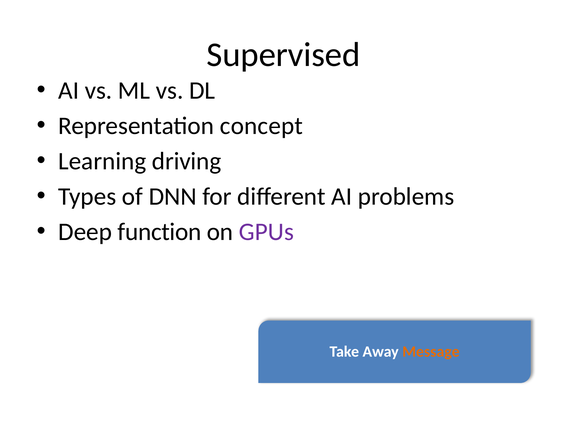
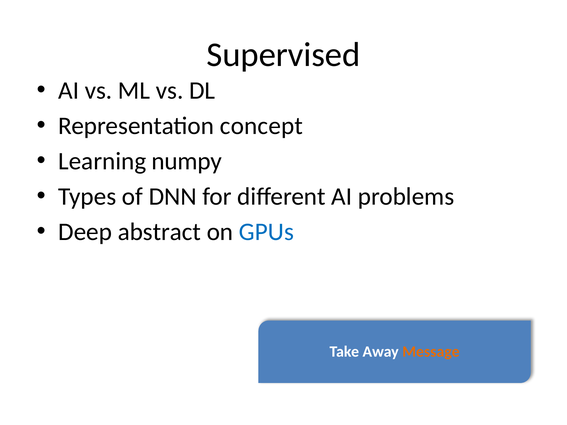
driving: driving -> numpy (187, 161)
function: function -> abstract (159, 232)
GPUs colour: purple -> blue (266, 232)
